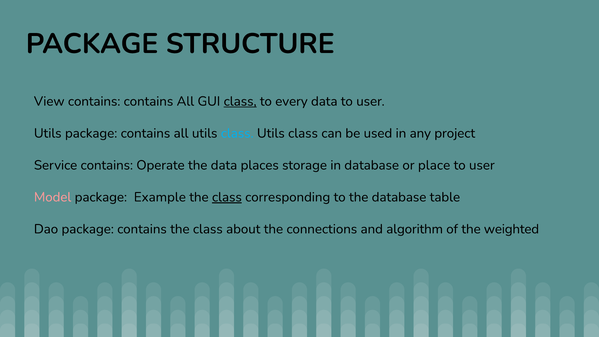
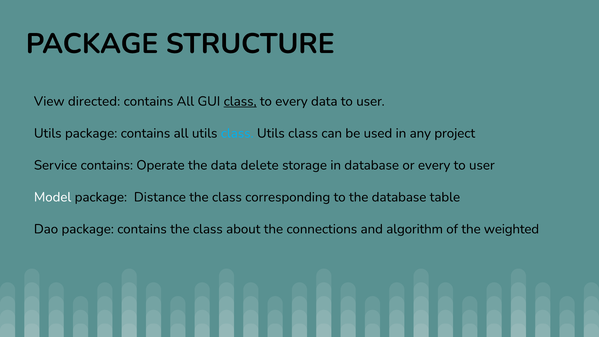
View contains: contains -> directed (94, 101)
places: places -> delete (260, 165)
or place: place -> every (434, 165)
Model colour: pink -> white (53, 197)
Example: Example -> Distance (160, 197)
class underline: present -> none (227, 197)
